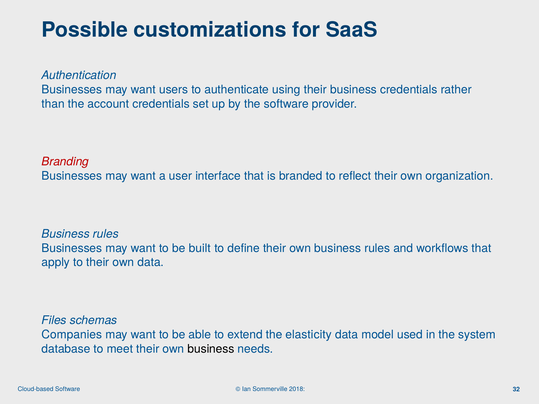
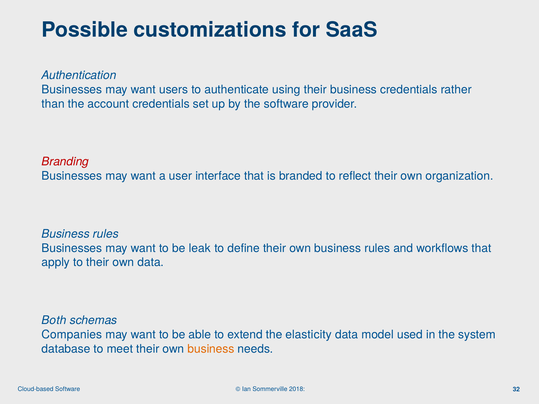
built: built -> leak (200, 248)
Files: Files -> Both (54, 321)
business colour: black -> orange (211, 349)
